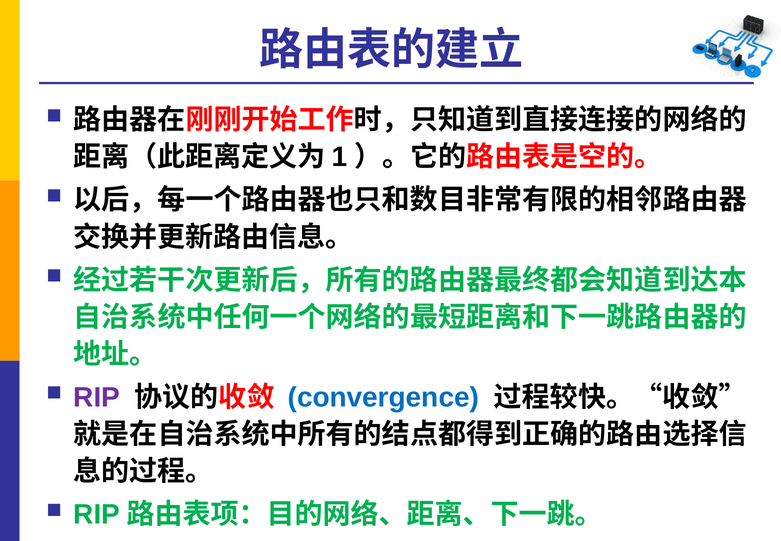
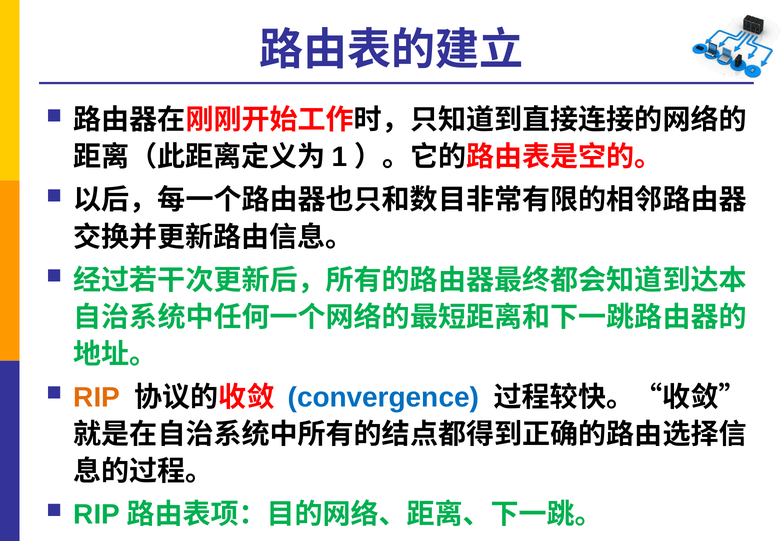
RIP colour: purple -> orange (97, 397)
